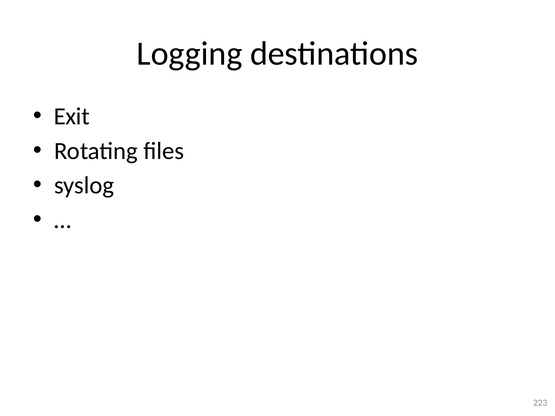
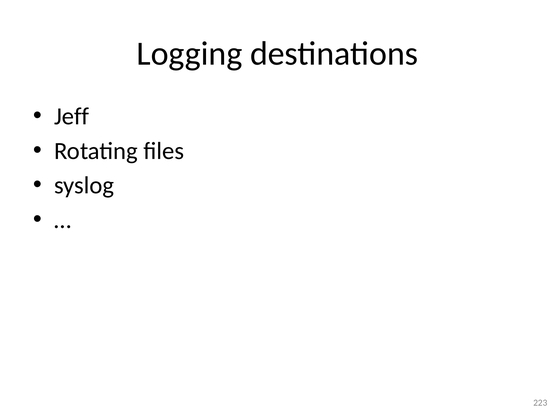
Exit: Exit -> Jeff (72, 116)
